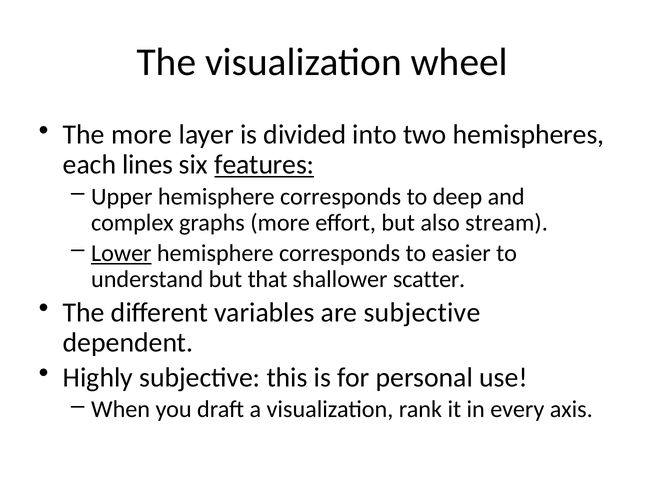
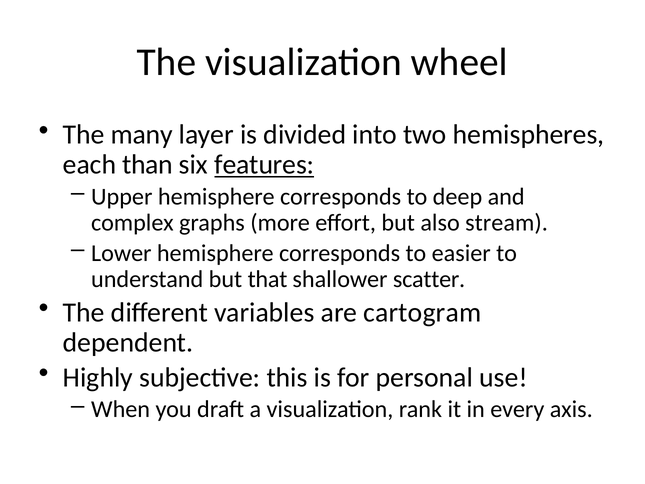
The more: more -> many (142, 135)
lines: lines -> than (148, 165)
Lower underline: present -> none (121, 253)
are subjective: subjective -> cartogram (422, 312)
